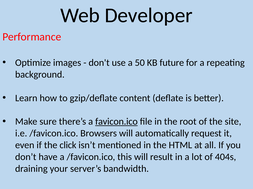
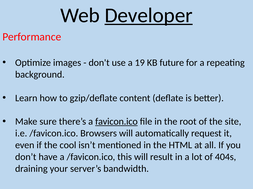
Developer underline: none -> present (149, 15)
50: 50 -> 19 (140, 63)
click: click -> cool (68, 146)
